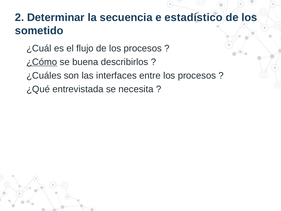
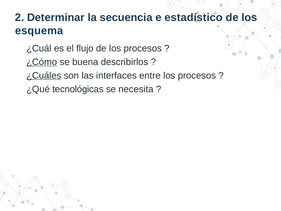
sometido: sometido -> esquema (39, 31)
¿Cuáles underline: none -> present (44, 75)
entrevistada: entrevistada -> tecnológicas (78, 89)
